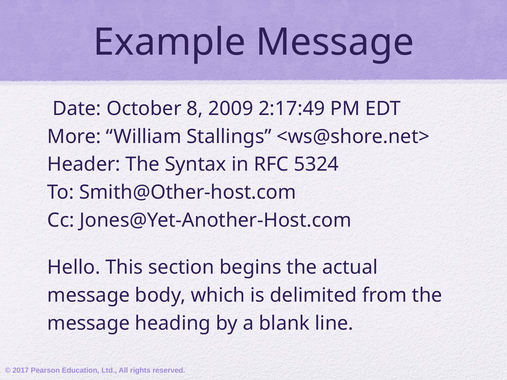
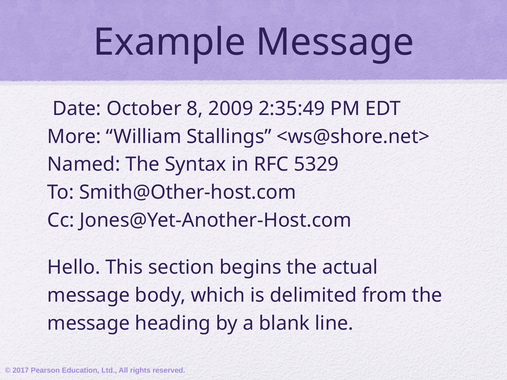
2:17:49: 2:17:49 -> 2:35:49 (292, 109)
Header: Header -> Named (84, 165)
5324: 5324 -> 5329 (316, 165)
